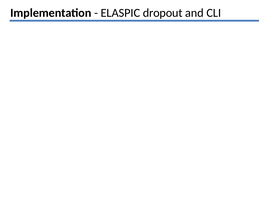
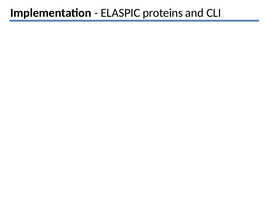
dropout: dropout -> proteins (163, 13)
